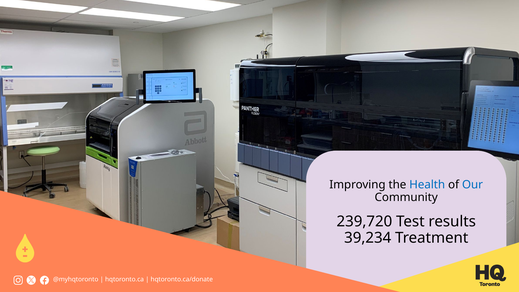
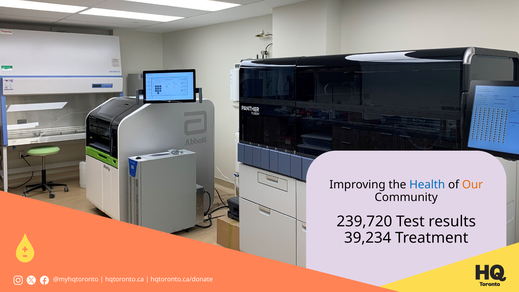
Our colour: blue -> orange (473, 185)
